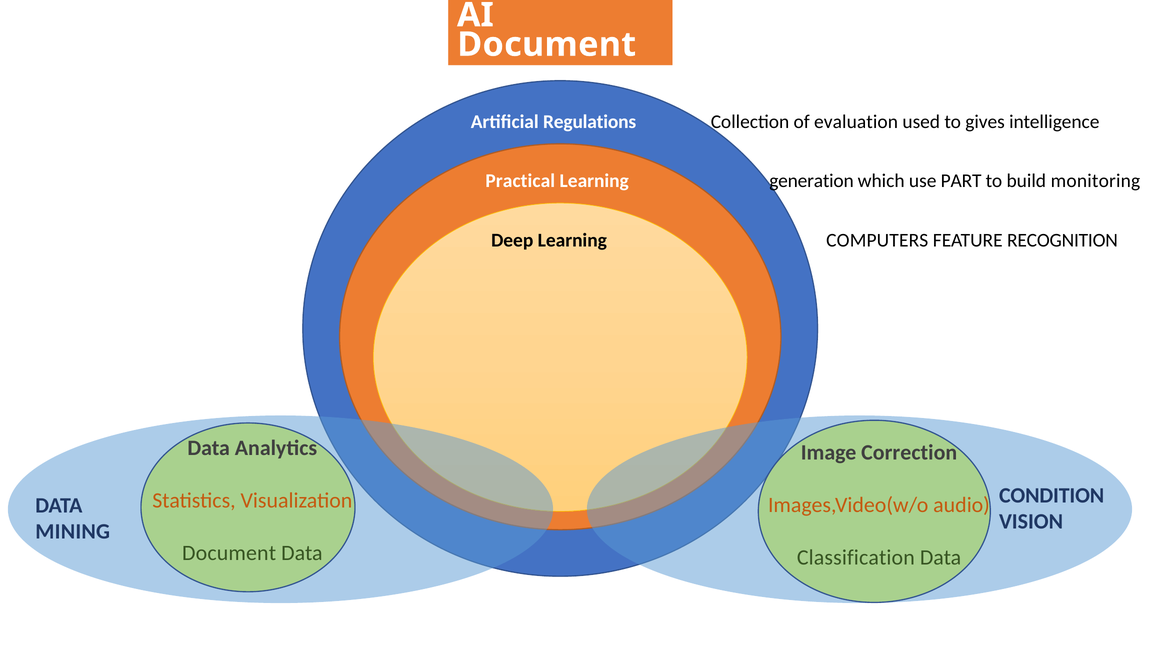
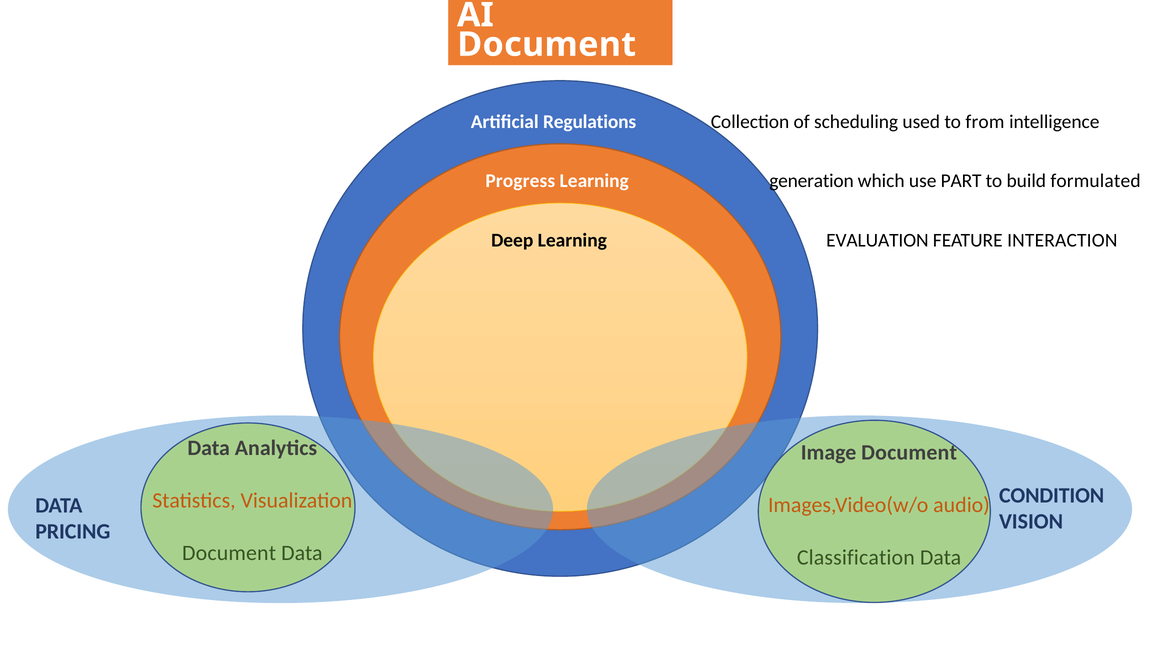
evaluation: evaluation -> scheduling (856, 122)
gives: gives -> from (985, 122)
Practical: Practical -> Progress (520, 181)
monitoring: monitoring -> formulated (1095, 181)
COMPUTERS: COMPUTERS -> EVALUATION (877, 240)
RECOGNITION: RECOGNITION -> INTERACTION (1062, 240)
Image Correction: Correction -> Document (909, 453)
MINING: MINING -> PRICING (73, 532)
